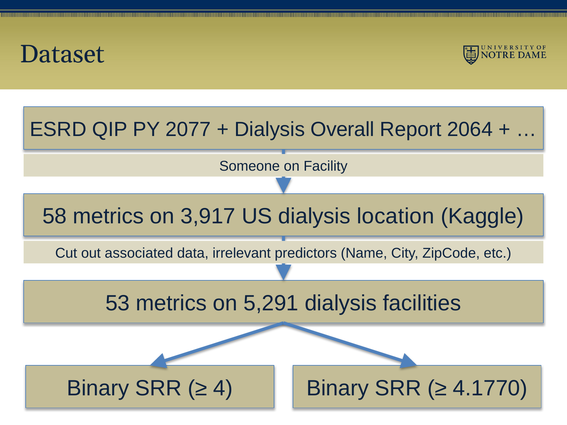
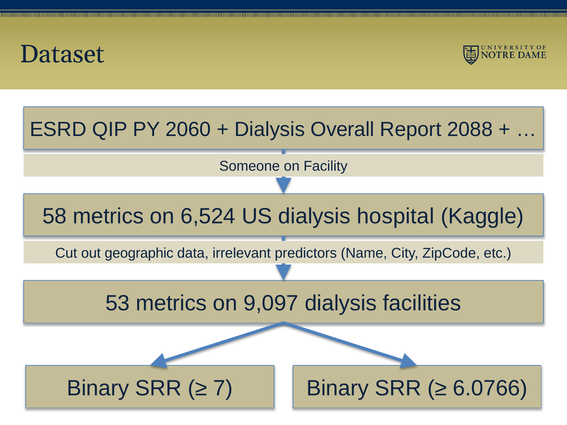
2077: 2077 -> 2060 (188, 130)
2064: 2064 -> 2088 (470, 130)
3,917: 3,917 -> 6,524 (208, 216)
location: location -> hospital (396, 216)
associated: associated -> geographic (139, 253)
5,291: 5,291 -> 9,097 (271, 303)
4: 4 -> 7 (223, 388)
4.1770: 4.1770 -> 6.0766 (490, 388)
